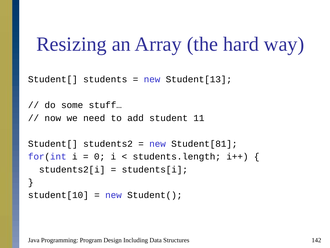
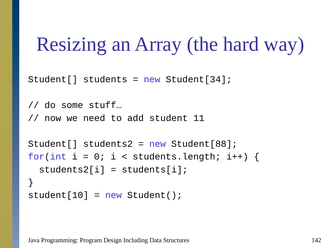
Student[13: Student[13 -> Student[34 (199, 79)
Student[81: Student[81 -> Student[88 (204, 143)
